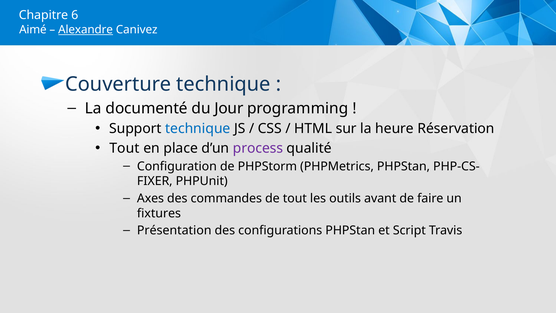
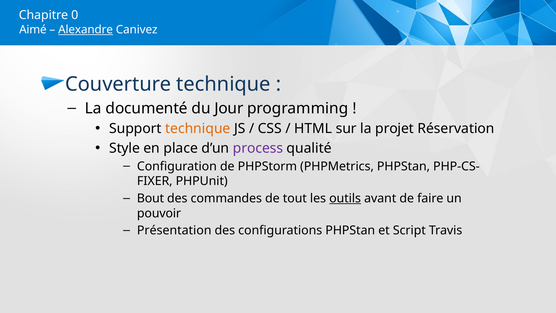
6: 6 -> 0 (75, 15)
technique colour: blue -> orange (198, 129)
heure: heure -> projet (395, 129)
Tout: Tout -> Style (125, 148)
Axes: Axes -> Bout (150, 198)
outils underline: none -> present (345, 198)
fixtures: fixtures -> pouvoir (159, 213)
